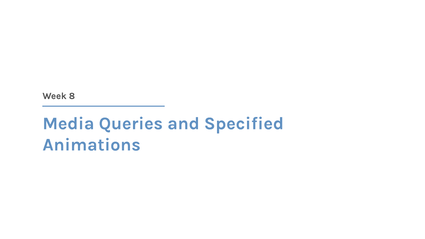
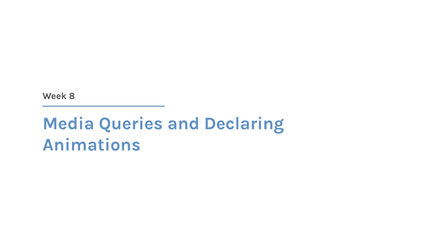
Specified: Specified -> Declaring (244, 123)
